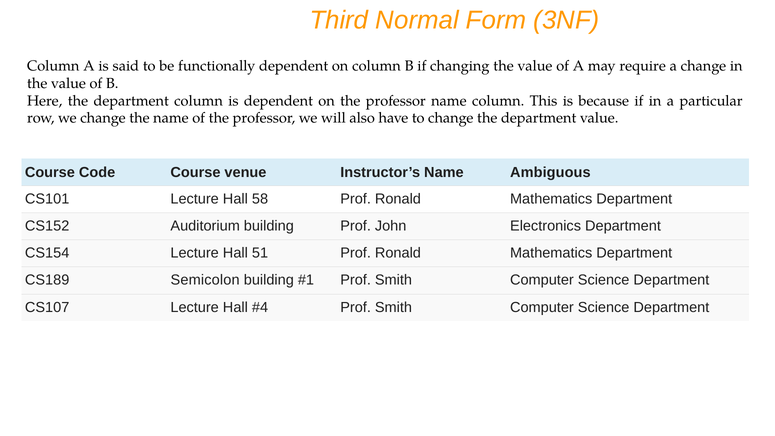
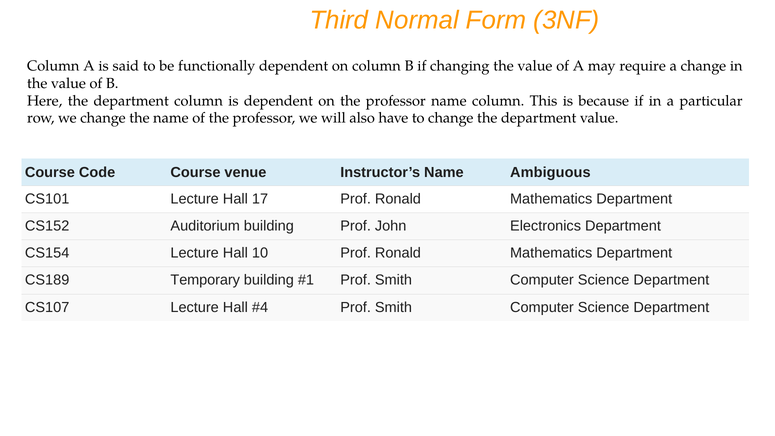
58: 58 -> 17 (260, 199)
51: 51 -> 10 (260, 253)
Semicolon: Semicolon -> Temporary (205, 280)
